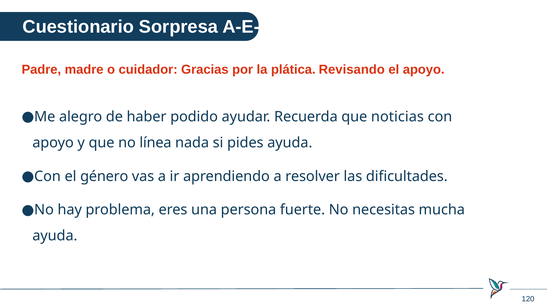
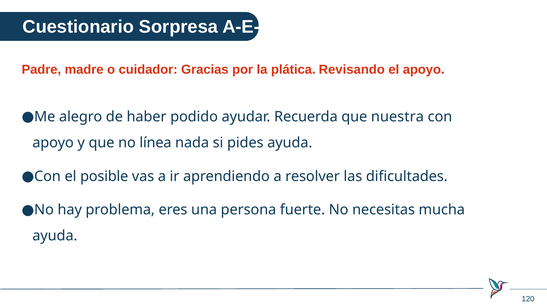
noticias: noticias -> nuestra (397, 117)
género: género -> posible (104, 176)
